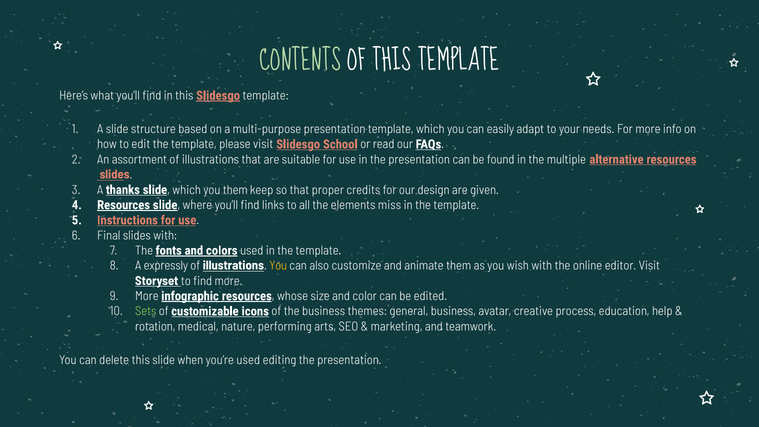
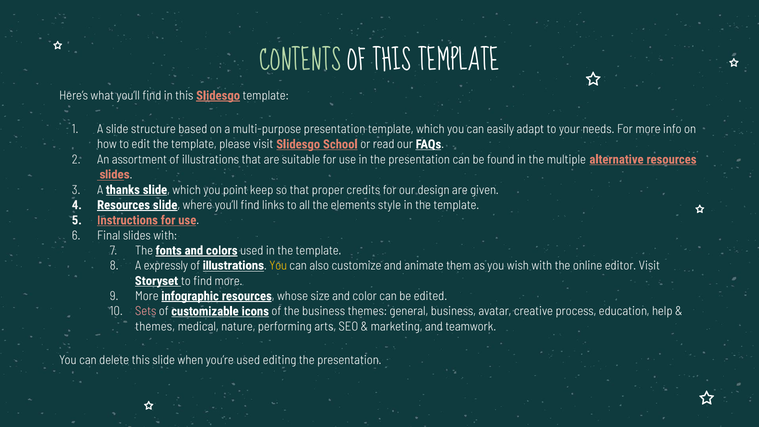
you them: them -> point (235, 190)
miss: miss -> style (390, 205)
Sets colour: light green -> pink (146, 311)
rotation: rotation -> themes (155, 326)
